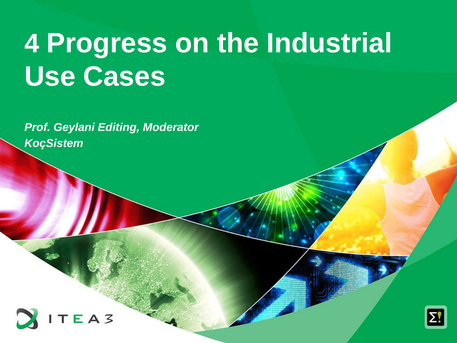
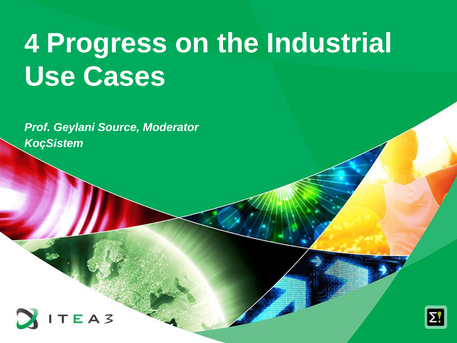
Editing: Editing -> Source (119, 127)
